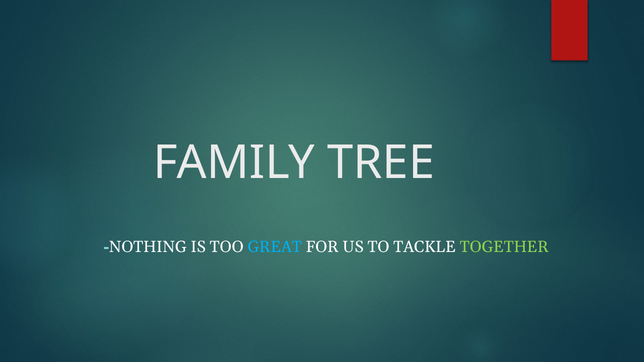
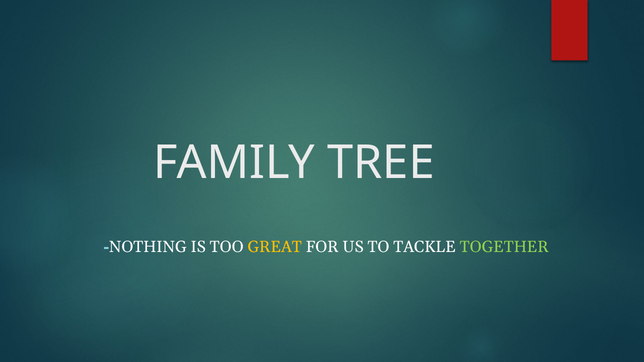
GREAT colour: light blue -> yellow (275, 247)
